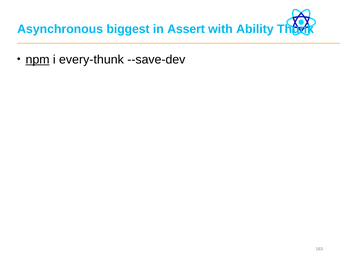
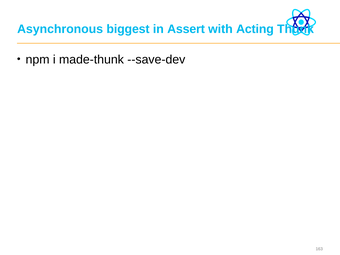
Ability: Ability -> Acting (255, 29)
npm underline: present -> none (38, 60)
every-thunk: every-thunk -> made-thunk (91, 60)
